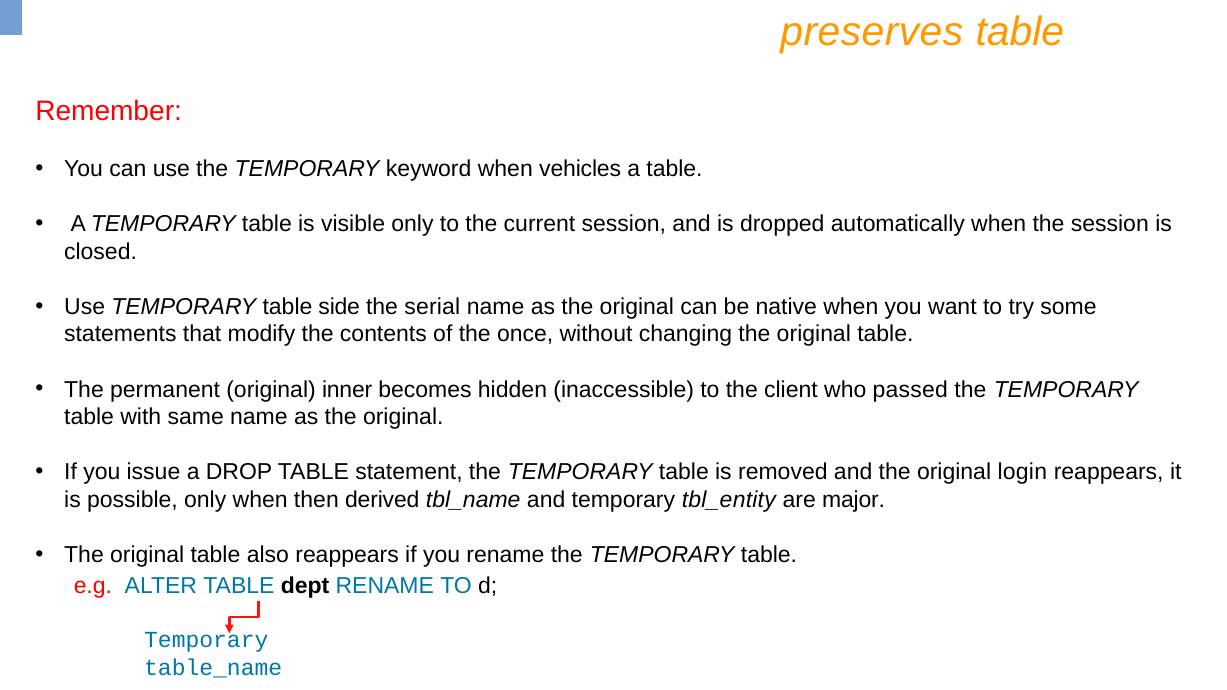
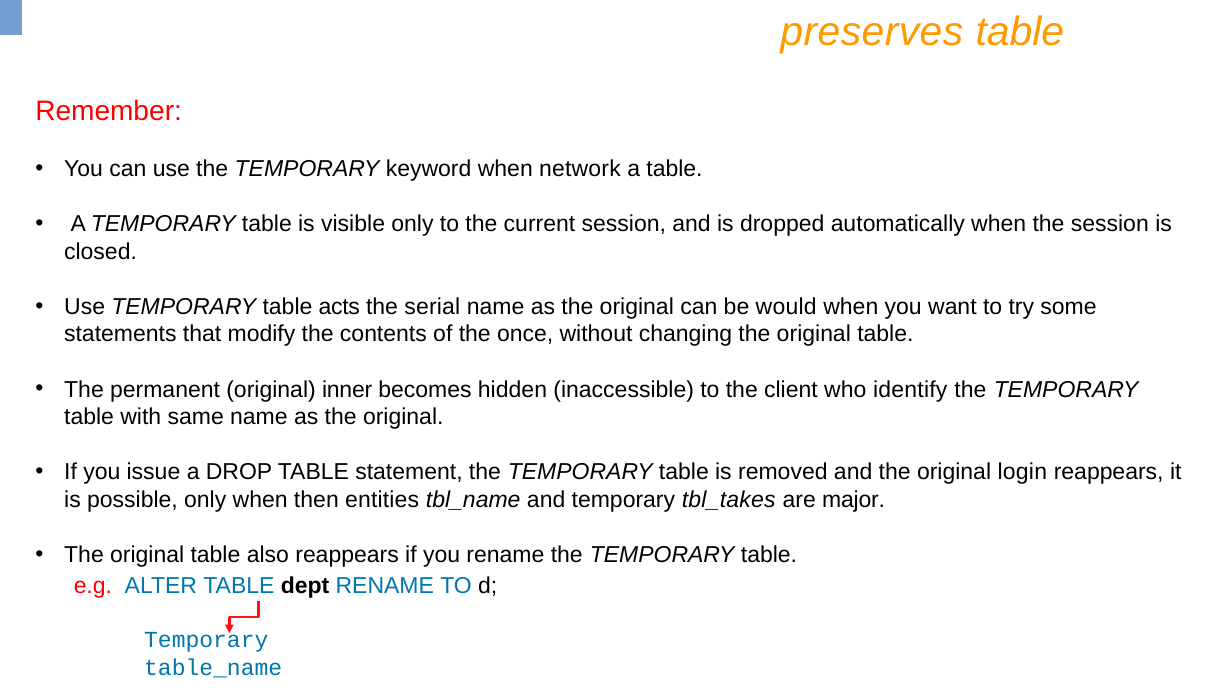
vehicles: vehicles -> network (580, 169)
side: side -> acts (339, 307)
native: native -> would (786, 307)
passed: passed -> identify (910, 390)
derived: derived -> entities (382, 500)
tbl_entity: tbl_entity -> tbl_takes (729, 500)
